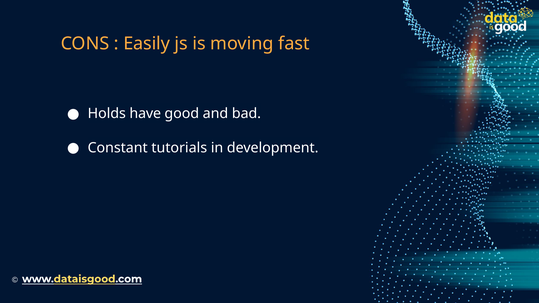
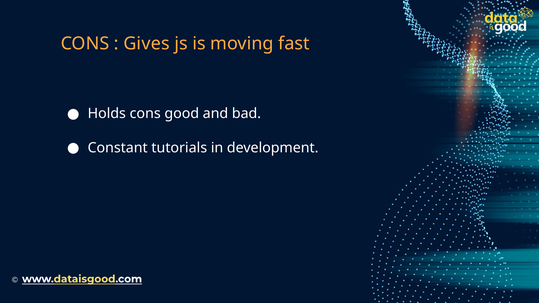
Easily: Easily -> Gives (147, 44)
Holds have: have -> cons (145, 114)
